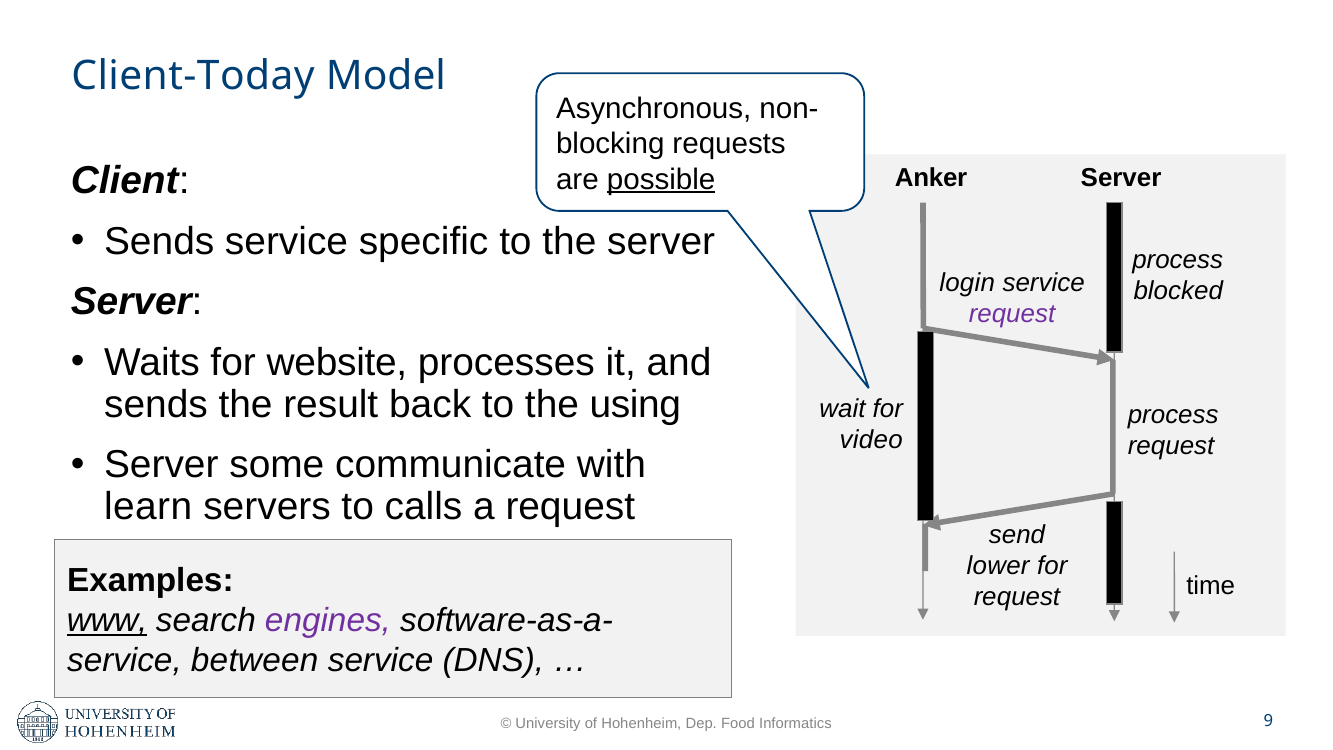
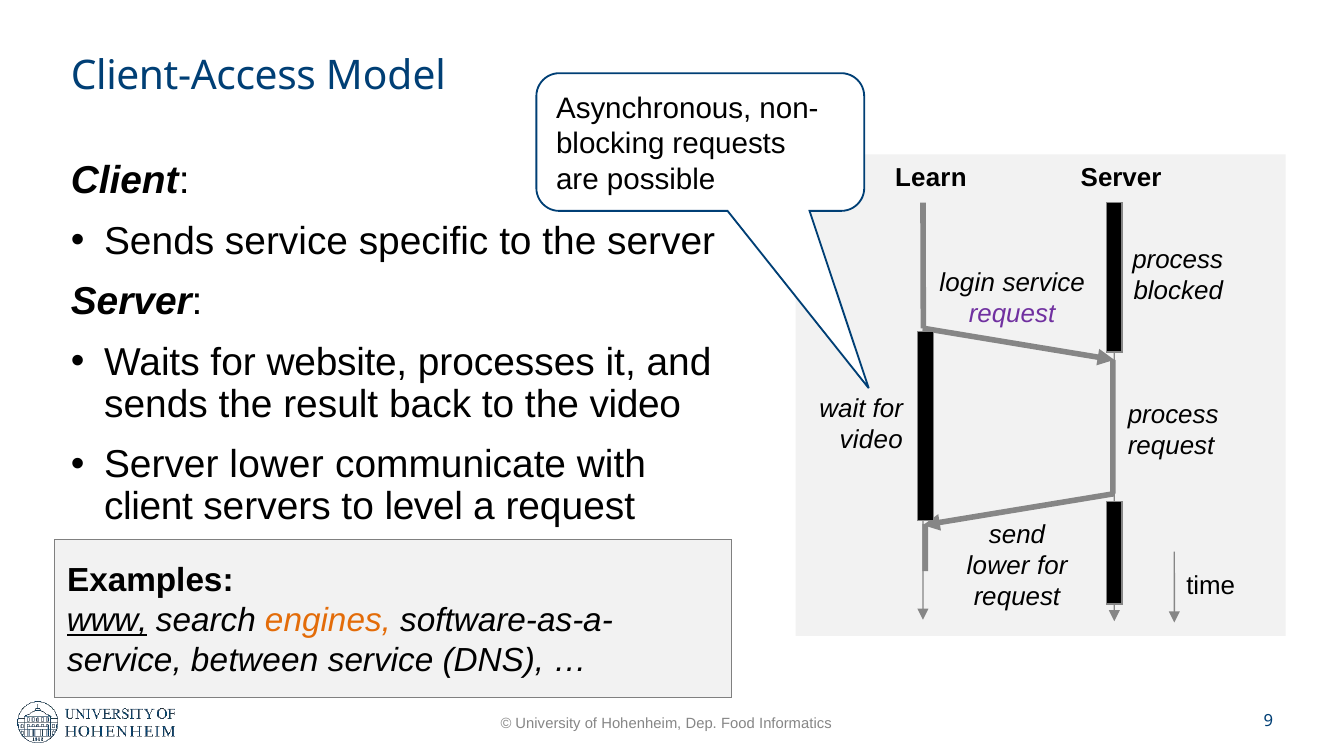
Client-Today: Client-Today -> Client-Access (193, 76)
possible underline: present -> none (661, 180)
Anker: Anker -> Learn (931, 178)
the using: using -> video (635, 404)
Server some: some -> lower (277, 465)
learn: learn -> client (149, 507)
calls: calls -> level (424, 507)
engines colour: purple -> orange (328, 621)
